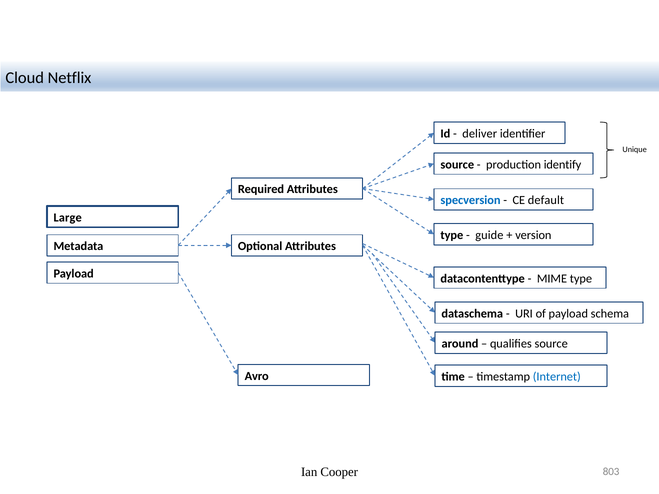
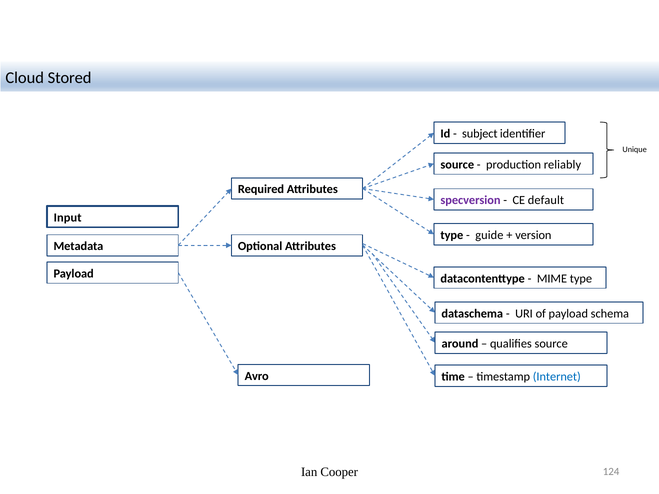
Netflix: Netflix -> Stored (70, 78)
deliver: deliver -> subject (480, 134)
identify: identify -> reliably (562, 165)
specversion colour: blue -> purple (471, 200)
Large: Large -> Input (68, 218)
803: 803 -> 124 (611, 472)
